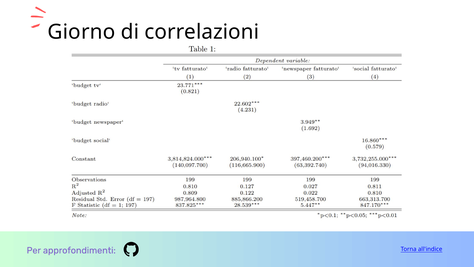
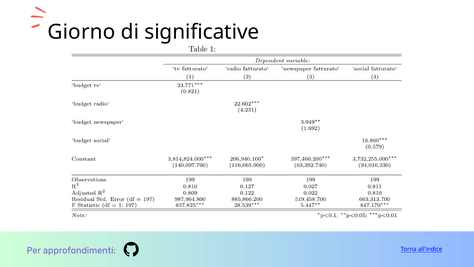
correlazioni: correlazioni -> significative (202, 32)
